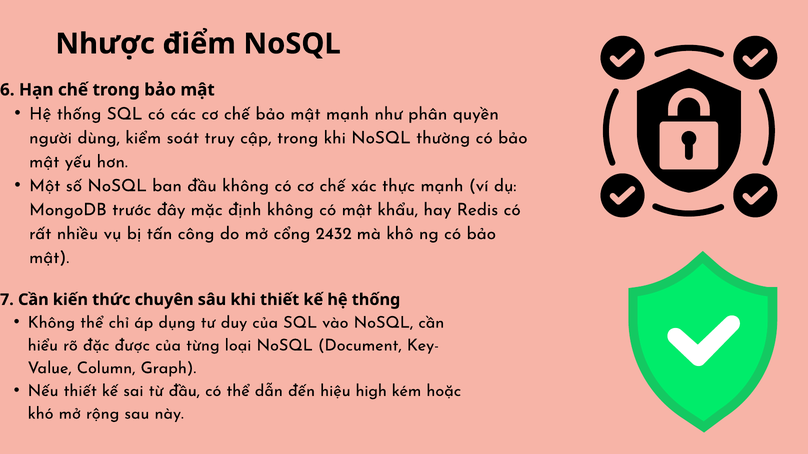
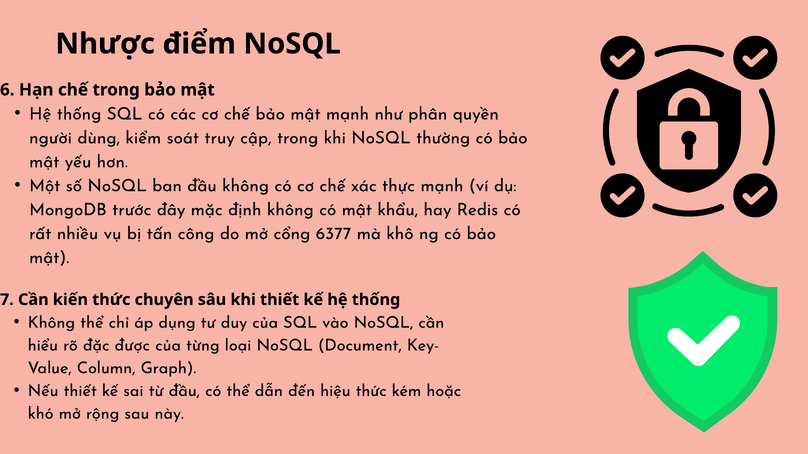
2432: 2432 -> 6377 (333, 234)
hiệu high: high -> thức (371, 391)
